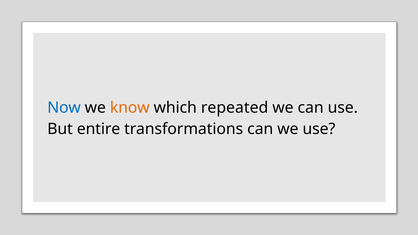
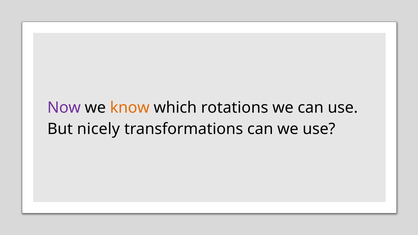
Now colour: blue -> purple (64, 108)
repeated: repeated -> rotations (235, 108)
entire: entire -> nicely (98, 129)
